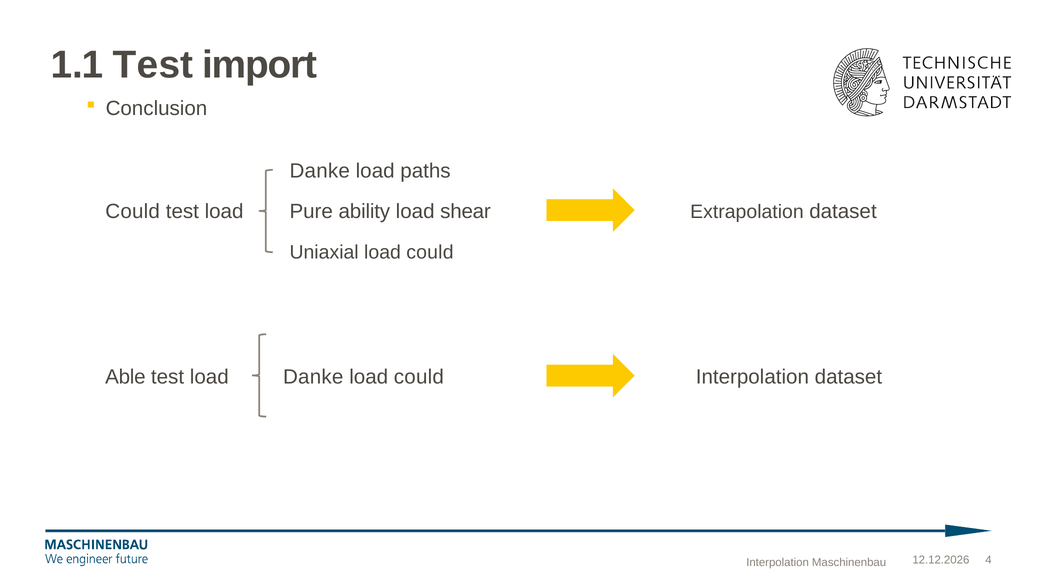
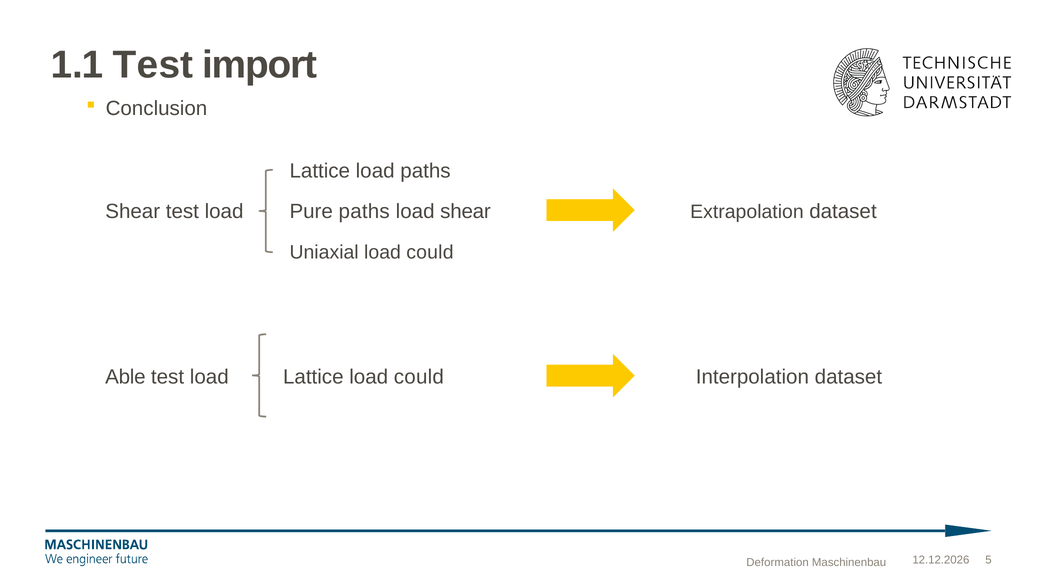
Danke: Danke -> Lattice (320, 171)
Could: Could -> Shear (133, 212)
Pure ability: ability -> paths (364, 212)
Danke: Danke -> Lattice (313, 377)
Interpolation: Interpolation -> Deformation (778, 563)
4: 4 -> 5 (988, 560)
